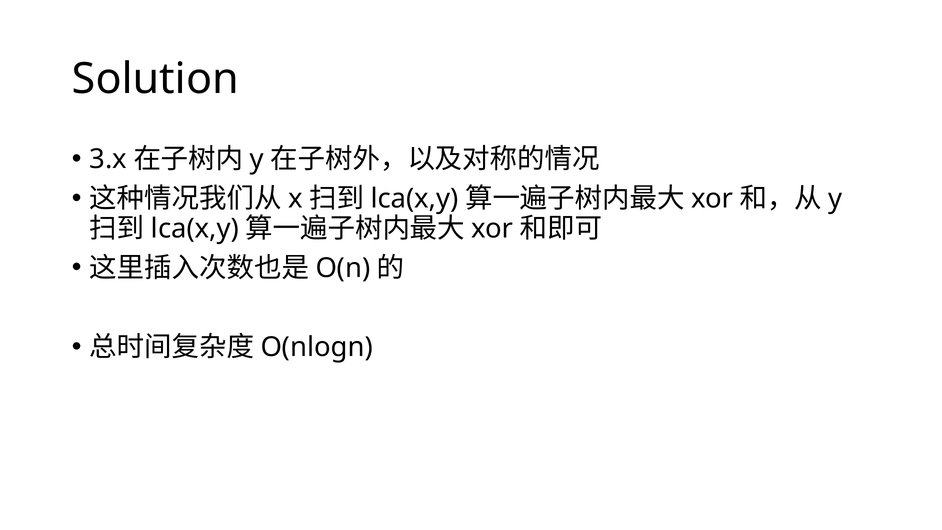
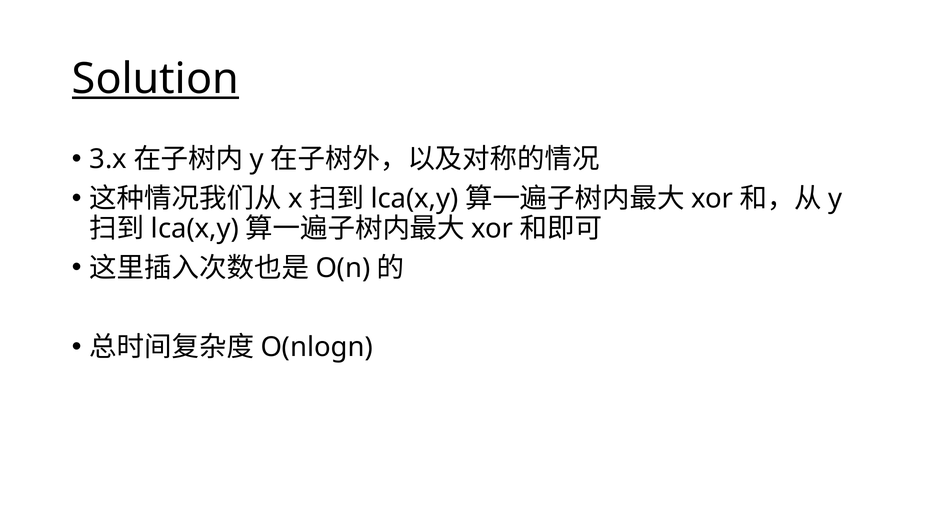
Solution underline: none -> present (155, 79)
